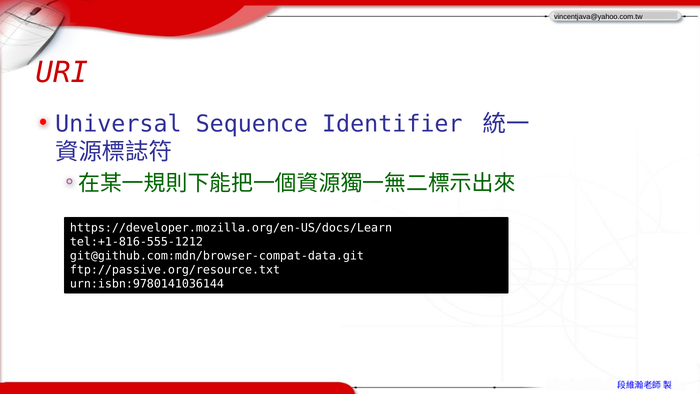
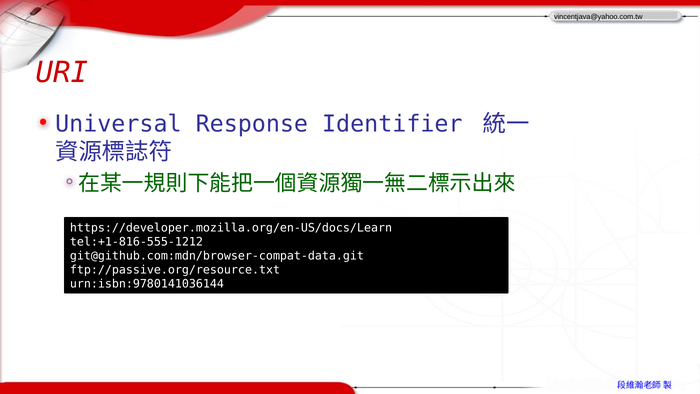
Sequence: Sequence -> Response (252, 124)
